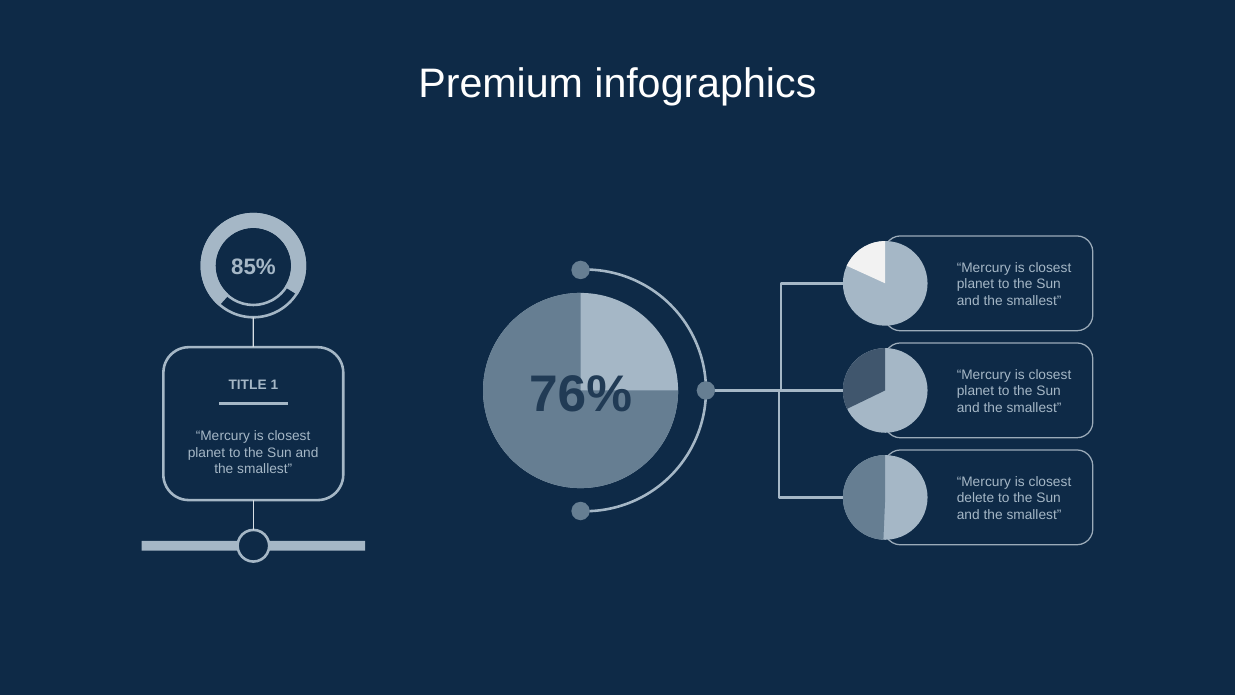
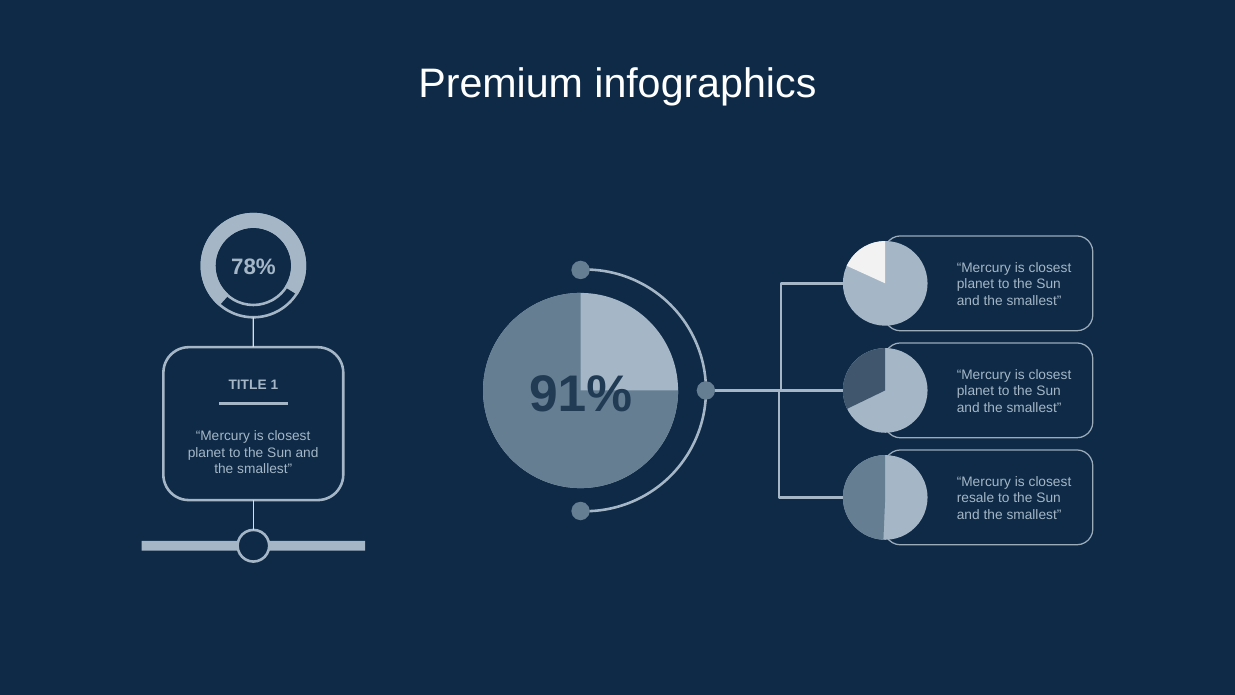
85%: 85% -> 78% (253, 267)
76%: 76% -> 91% (581, 394)
delete: delete -> resale (975, 498)
